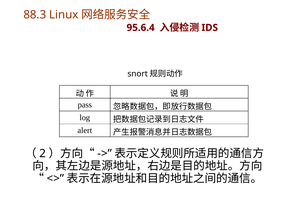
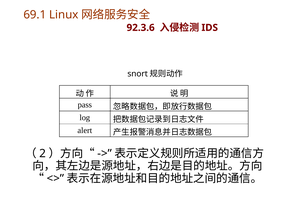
88.3: 88.3 -> 69.1 (35, 15)
95.6.4: 95.6.4 -> 92.3.6 (141, 28)
